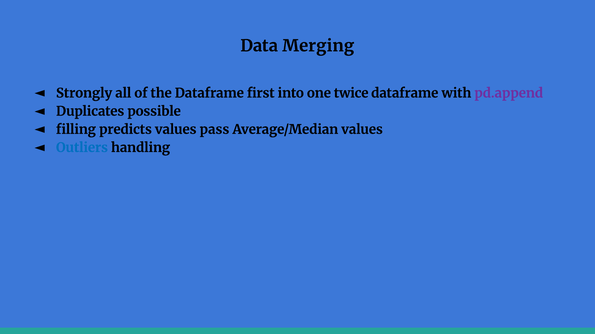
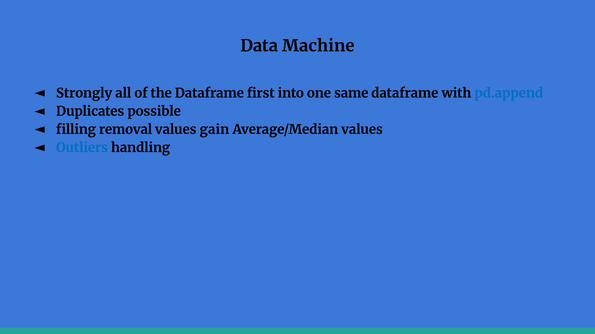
Merging: Merging -> Machine (318, 46)
twice: twice -> same (351, 93)
pd.append colour: purple -> blue (509, 93)
predicts: predicts -> removal (126, 130)
pass: pass -> gain (214, 130)
